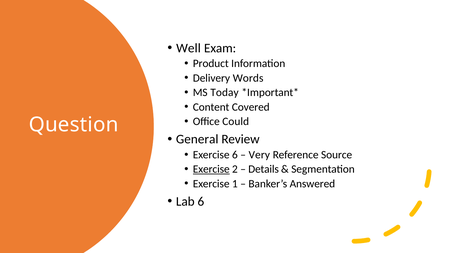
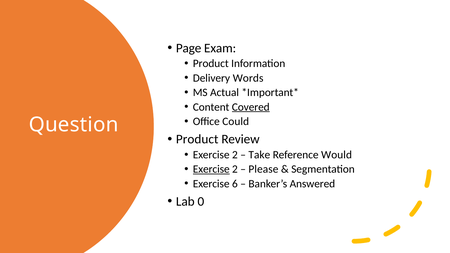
Well: Well -> Page (189, 48)
Today: Today -> Actual (225, 93)
Covered underline: none -> present (251, 107)
General: General -> Product (197, 139)
6: 6 -> 2 (235, 155)
Very: Very -> Take (259, 155)
Source: Source -> Would (337, 155)
Details: Details -> Please (263, 169)
1: 1 -> 6 (235, 184)
Lab 6: 6 -> 0 (201, 202)
